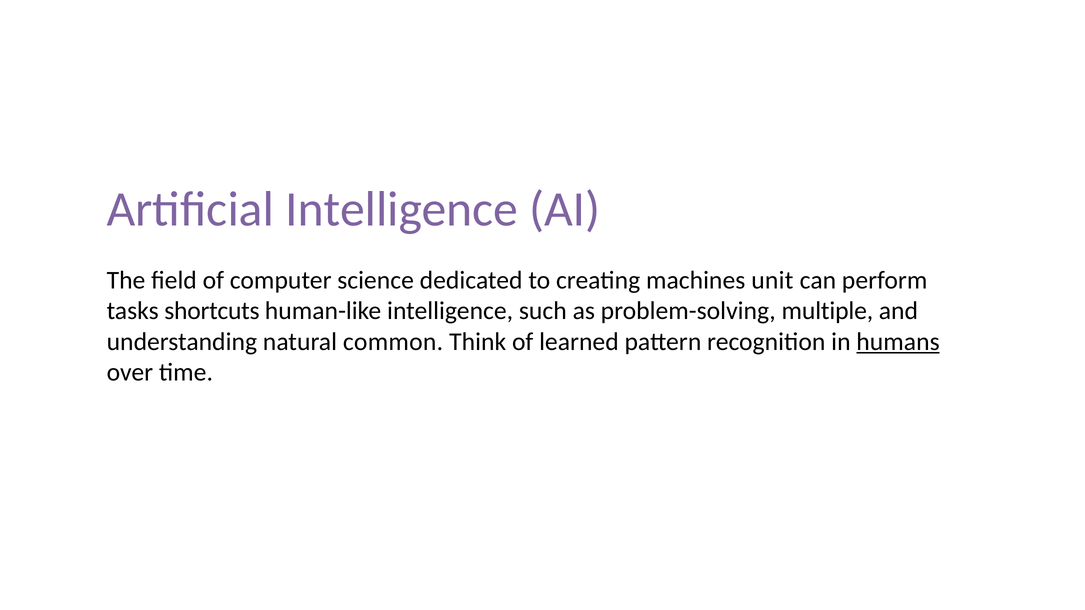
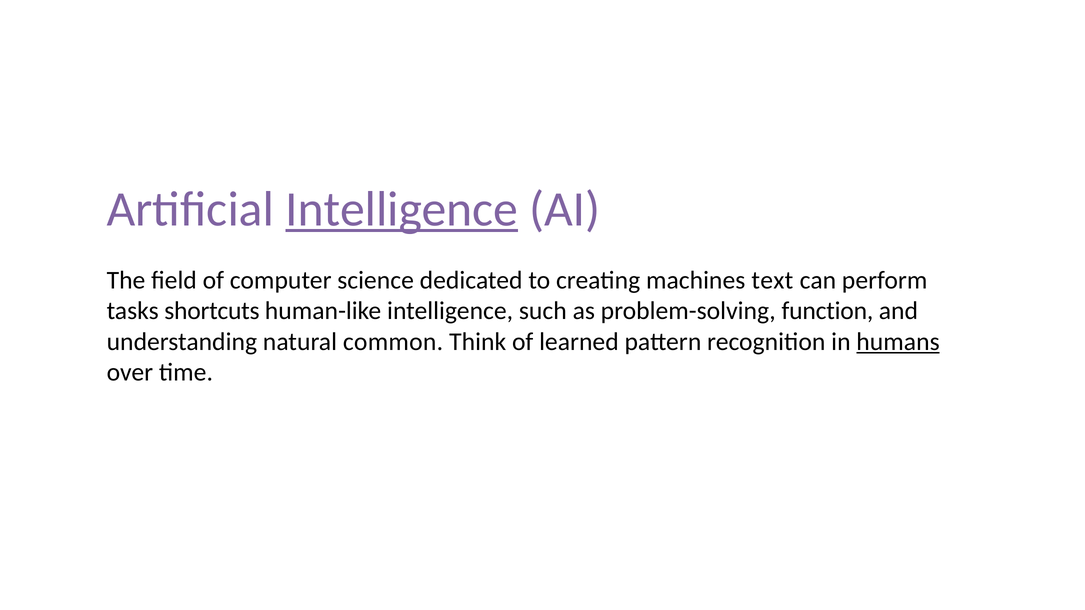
Intelligence underline: none -> present (402, 209)
unit: unit -> text (772, 280)
multiple: multiple -> function (827, 311)
